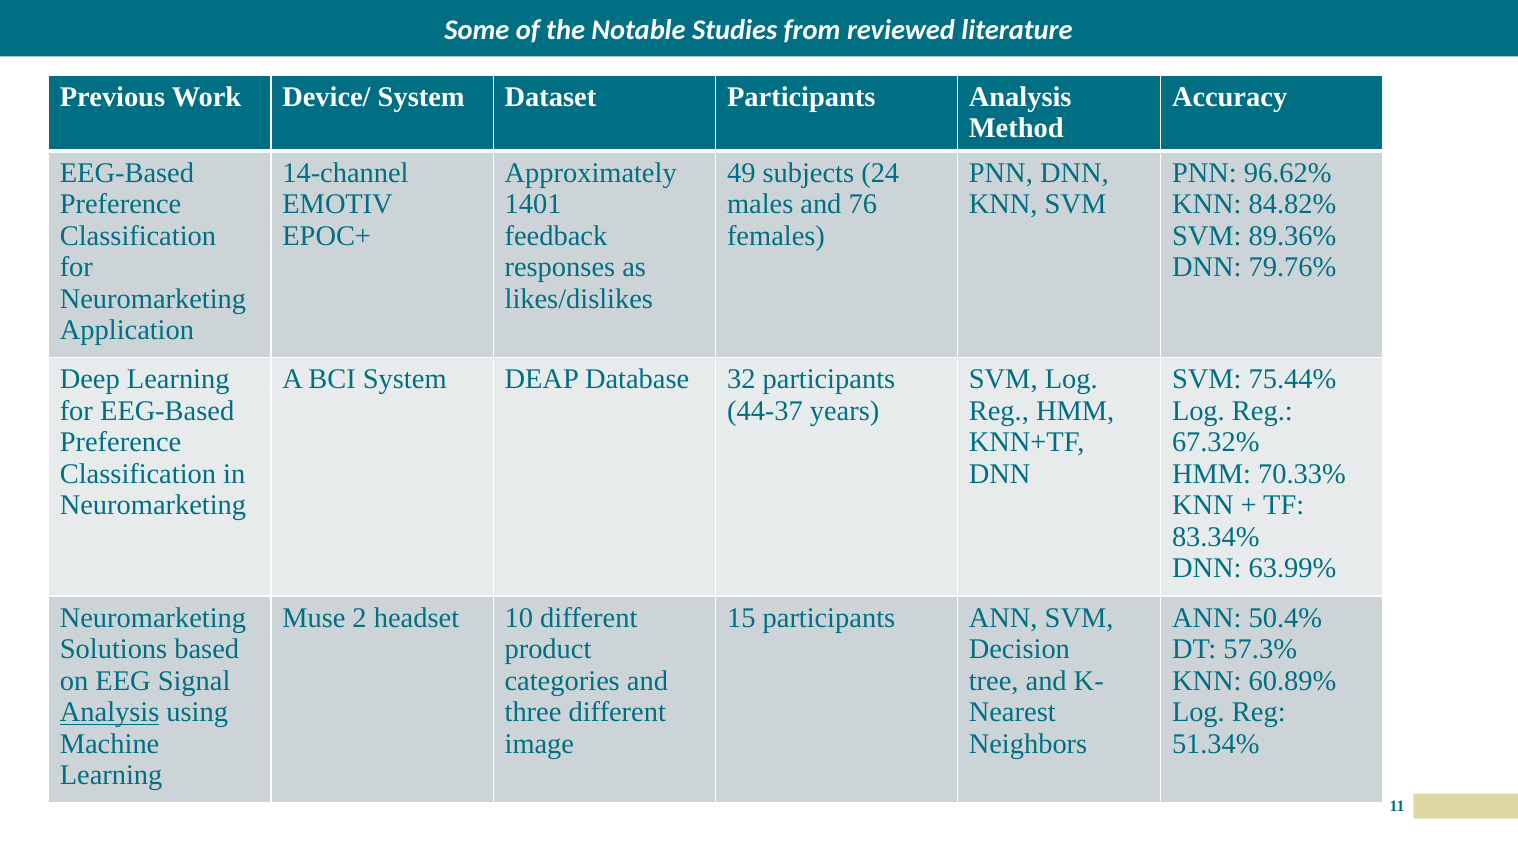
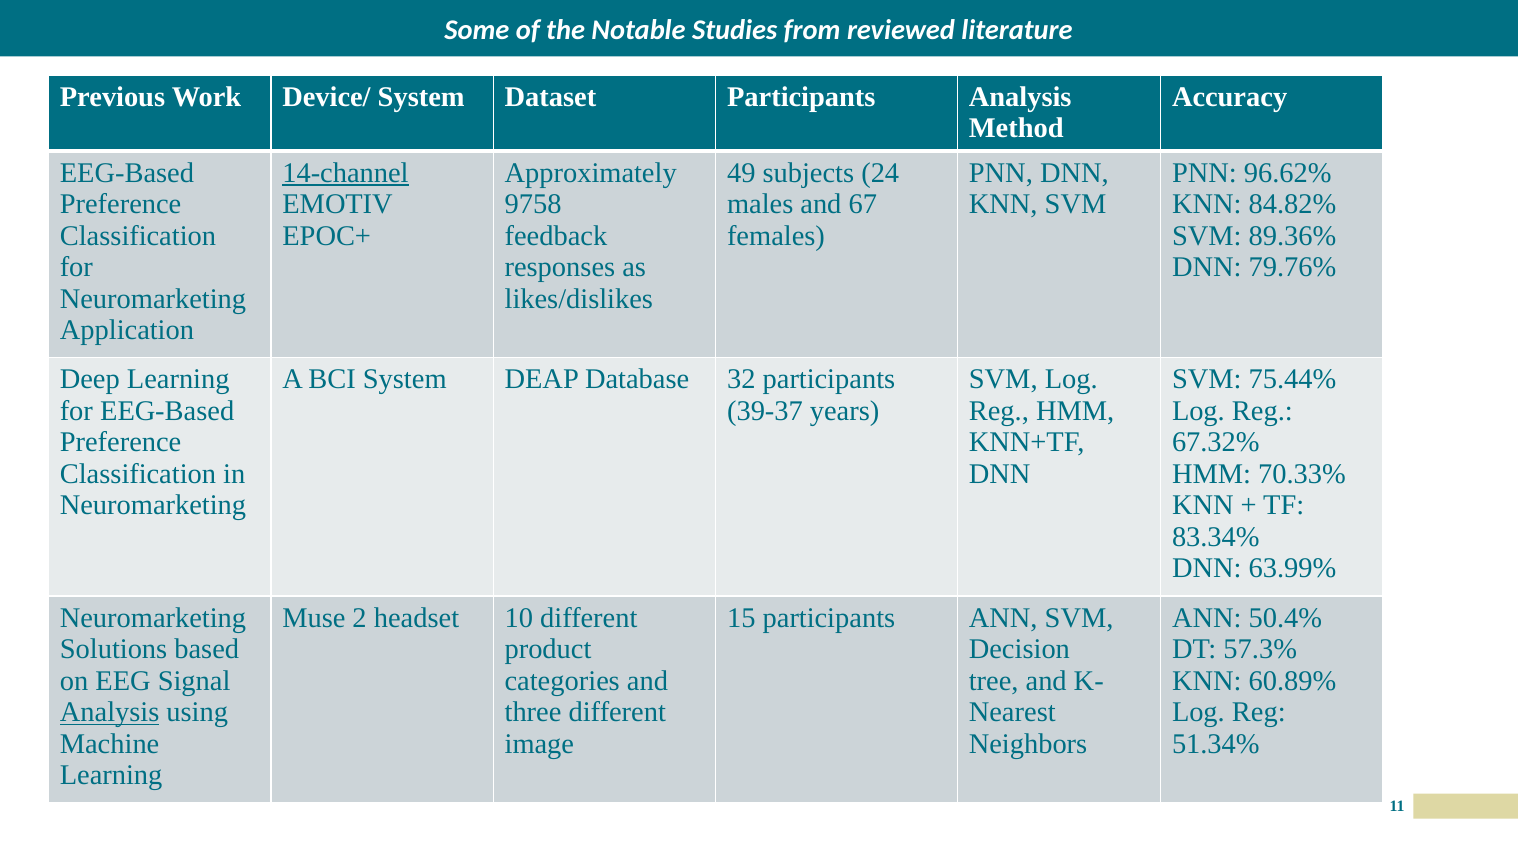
14-channel underline: none -> present (345, 173)
1401: 1401 -> 9758 (533, 204)
76: 76 -> 67 (863, 204)
44-37: 44-37 -> 39-37 (765, 411)
